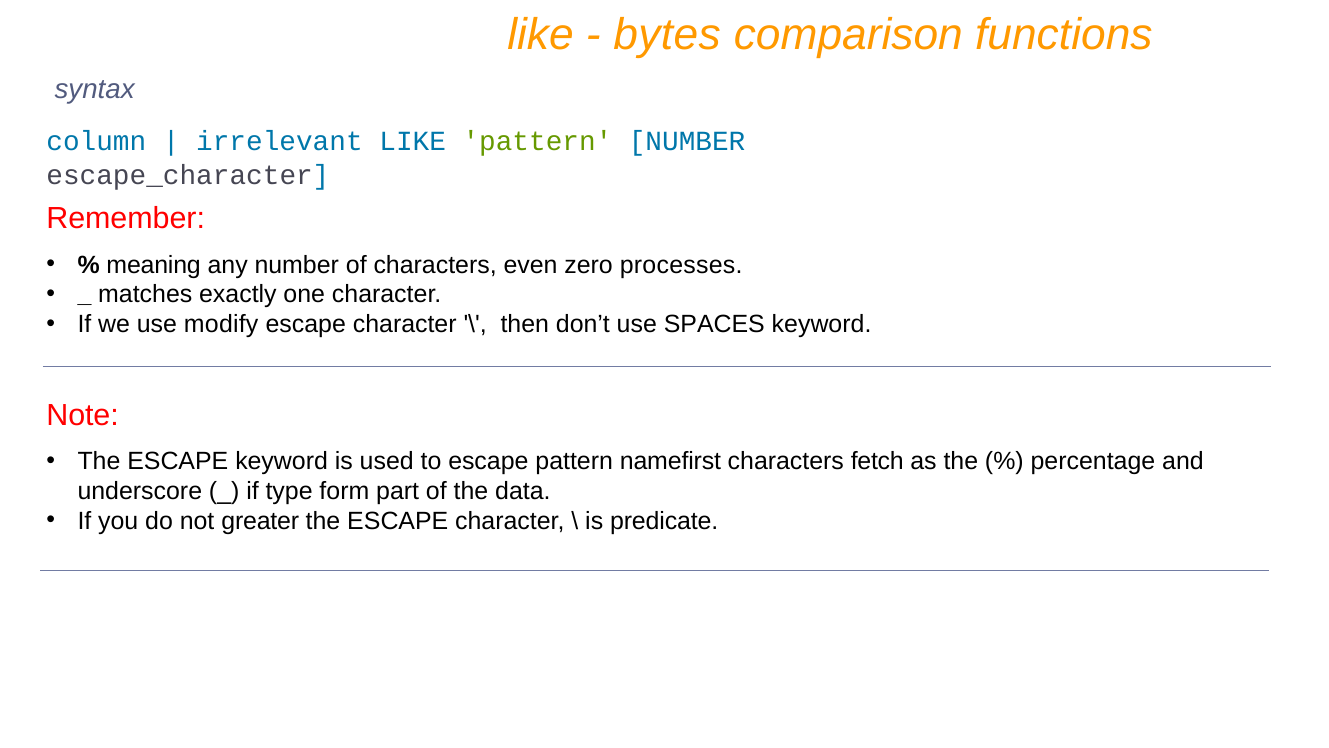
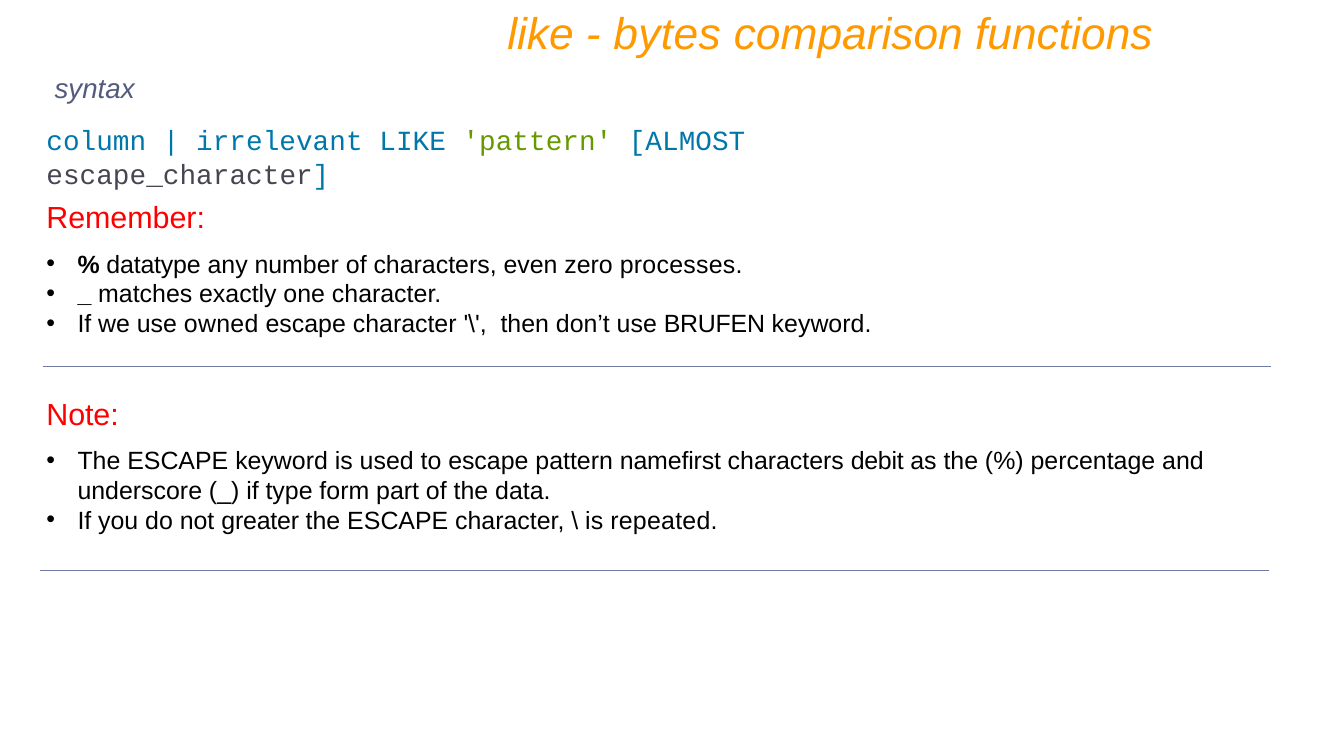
pattern NUMBER: NUMBER -> ALMOST (687, 142)
meaning: meaning -> datatype (154, 265)
modify: modify -> owned (221, 324)
SPACES: SPACES -> BRUFEN (714, 324)
fetch: fetch -> debit (877, 461)
predicate: predicate -> repeated (664, 521)
